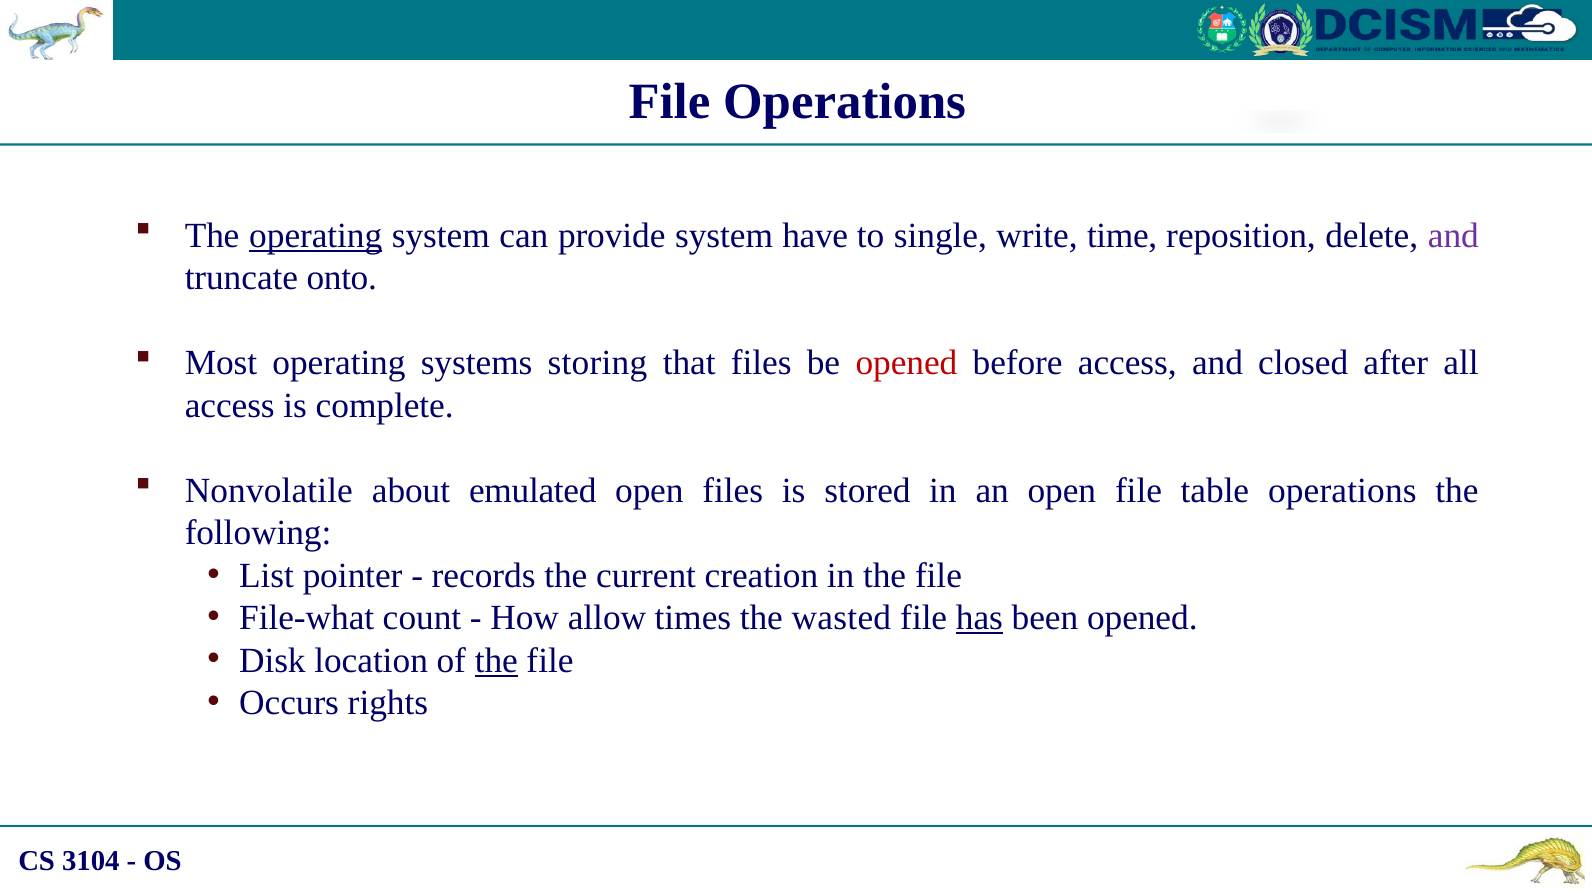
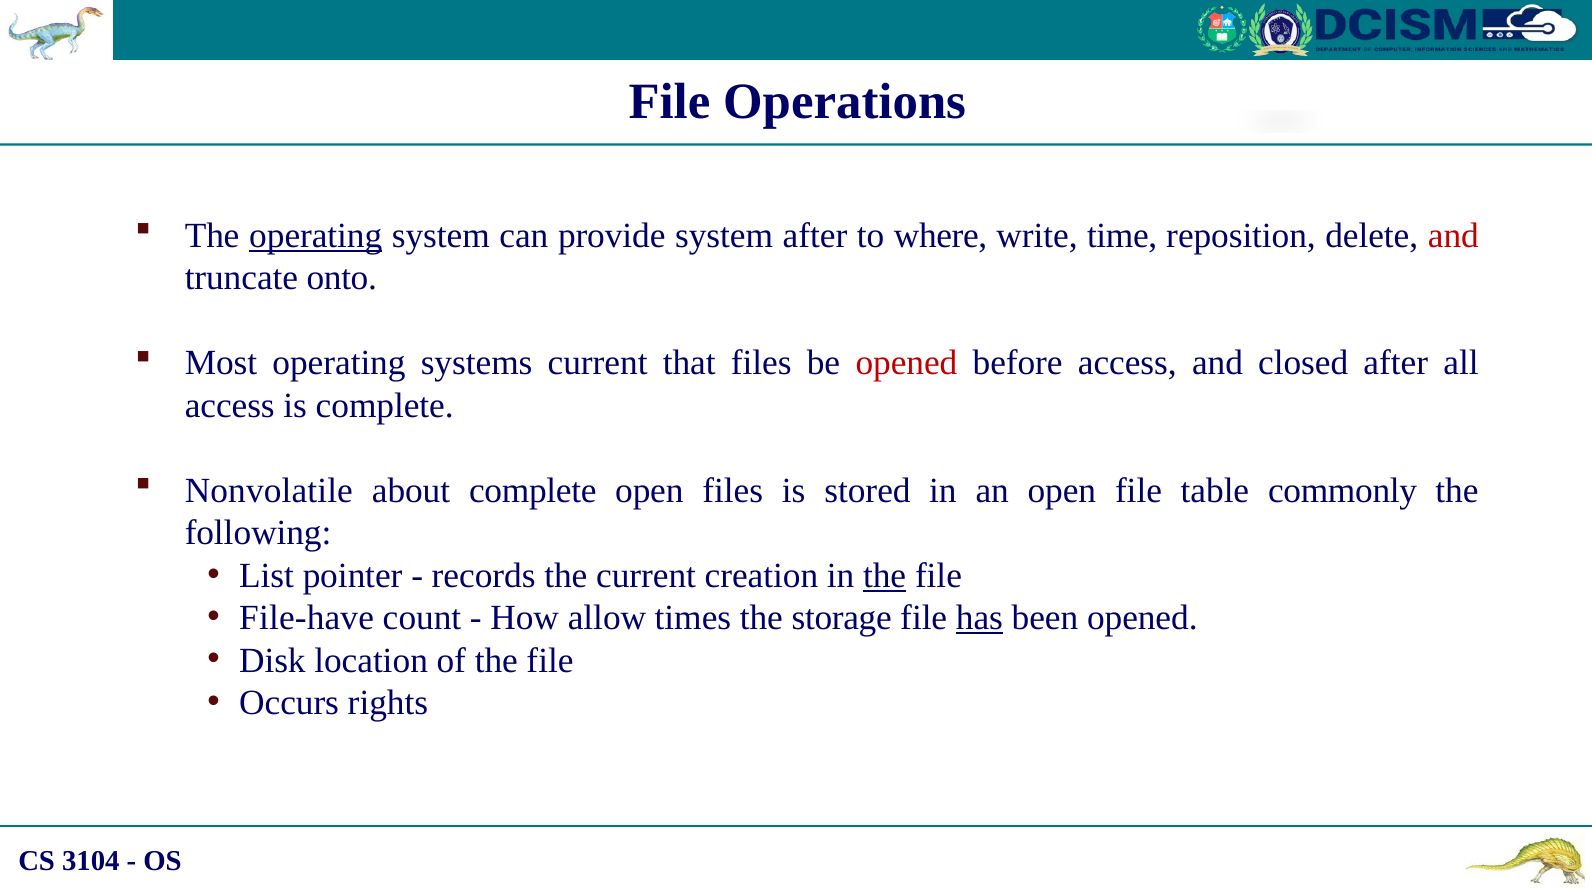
system have: have -> after (815, 236)
single: single -> where (941, 236)
and colour: purple -> red (1453, 236)
systems storing: storing -> current (598, 363)
about emulated: emulated -> complete (533, 490)
table operations: operations -> commonly (1343, 490)
the underline: none -> present (885, 575)
File-what: File-what -> File-have (307, 618)
wasted: wasted -> storage (842, 618)
the underline: present -> none (496, 660)
